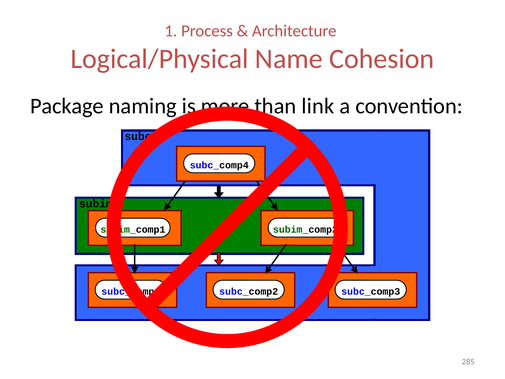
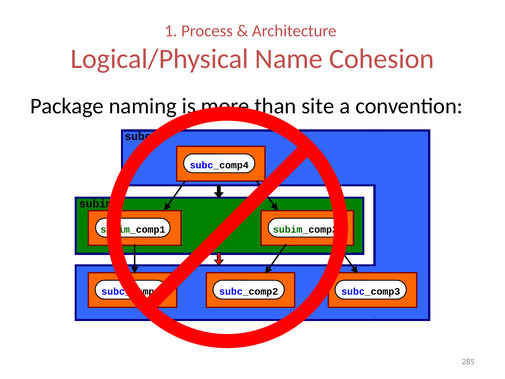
link: link -> site (318, 106)
